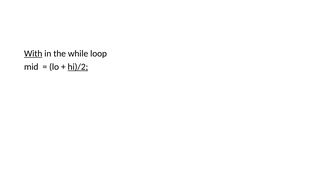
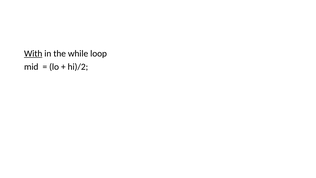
hi)/2 underline: present -> none (78, 67)
